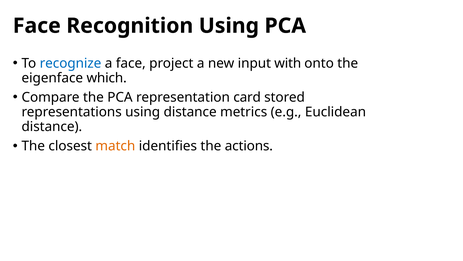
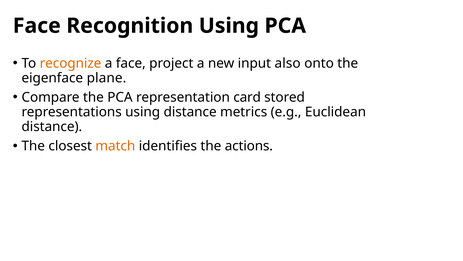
recognize colour: blue -> orange (71, 63)
with: with -> also (288, 63)
which: which -> plane (106, 78)
